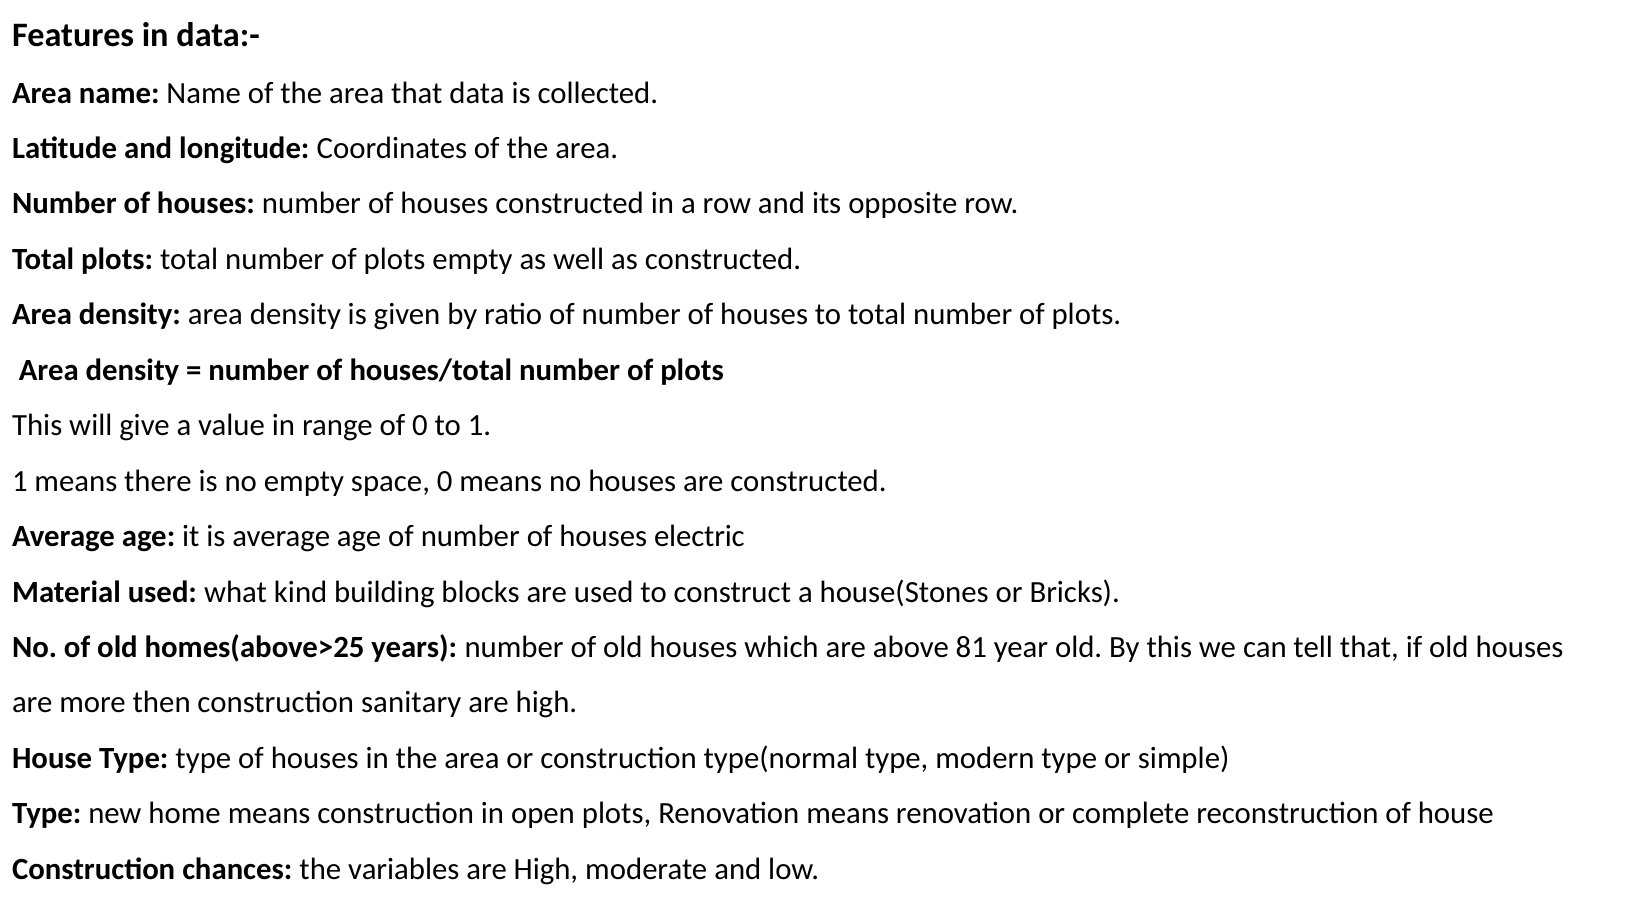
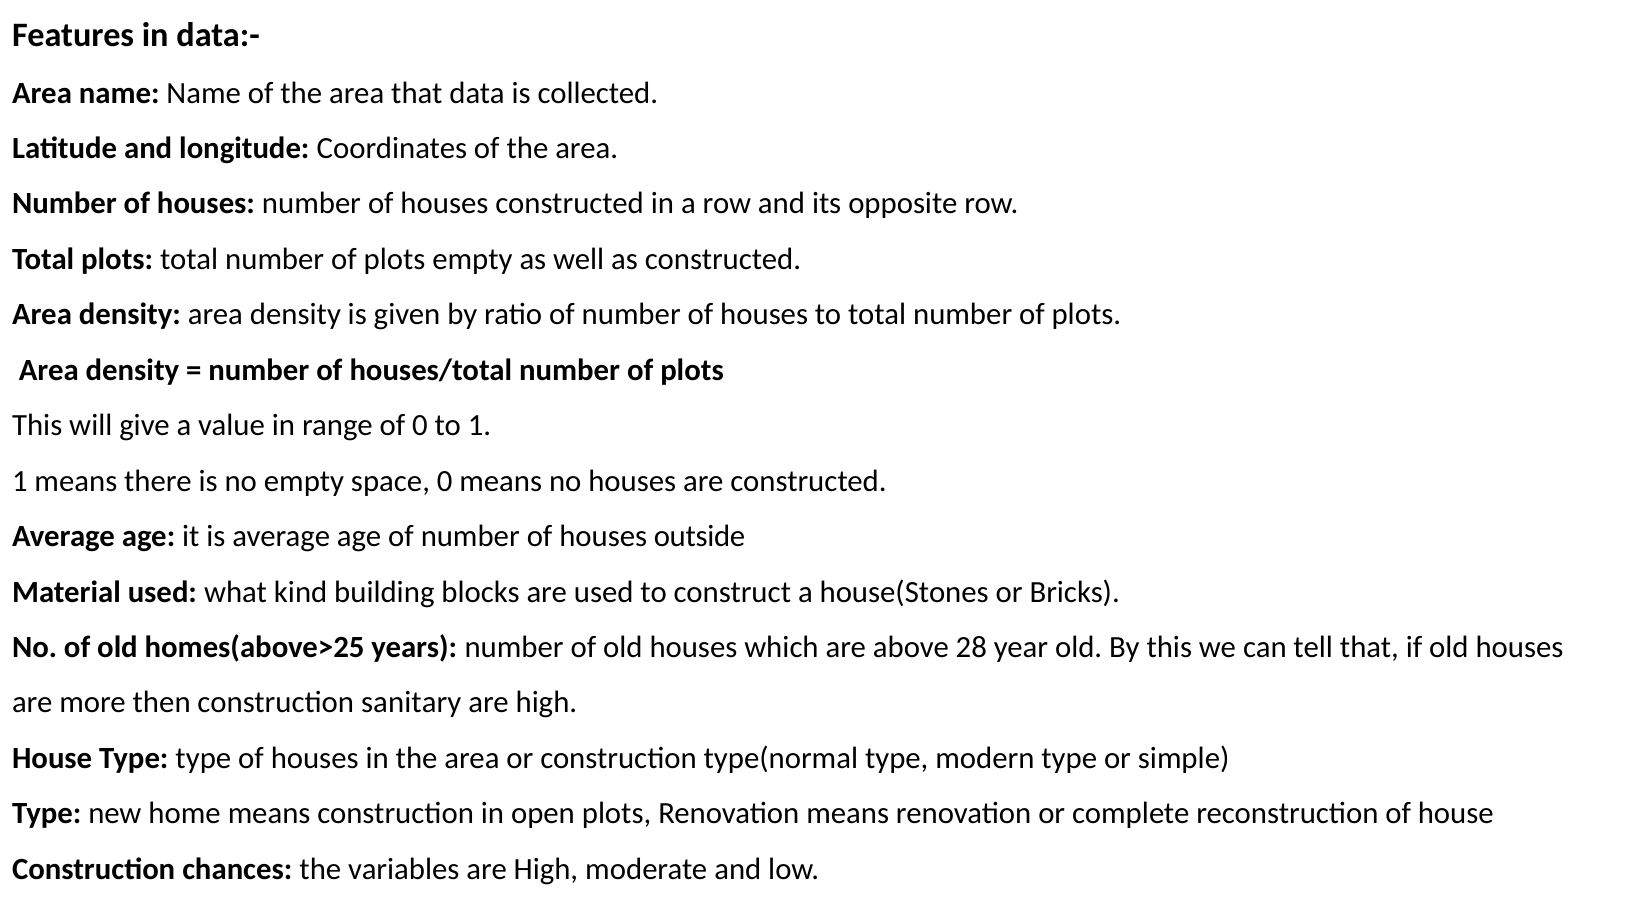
electric: electric -> outside (699, 536)
81: 81 -> 28 (971, 647)
